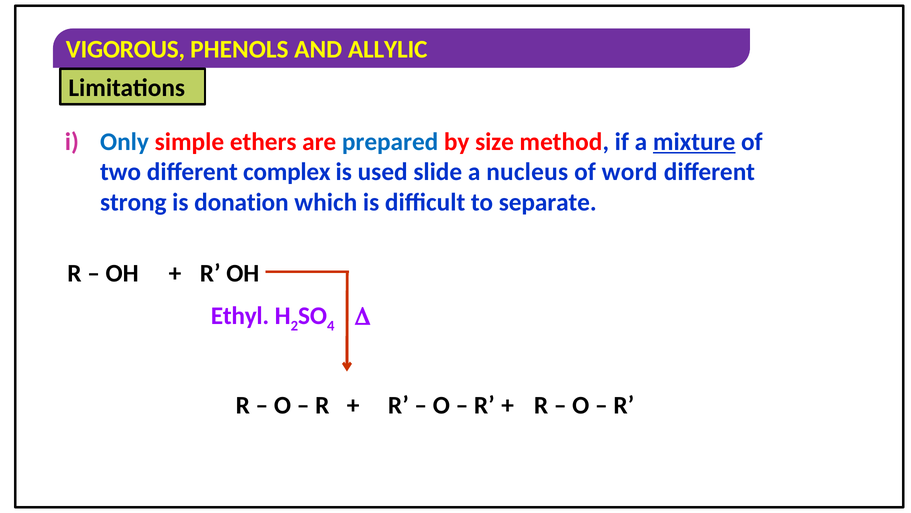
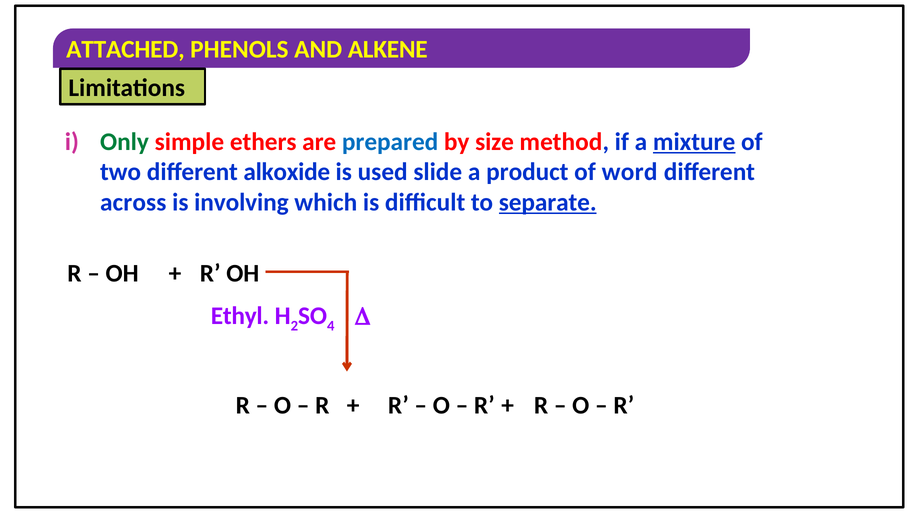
VIGOROUS: VIGOROUS -> ATTACHED (125, 49)
ALLYLIC: ALLYLIC -> ALKENE (388, 49)
Only colour: blue -> green (124, 142)
complex: complex -> alkoxide (287, 172)
nucleus: nucleus -> product (527, 172)
strong: strong -> across (133, 202)
donation: donation -> involving (241, 202)
separate underline: none -> present (548, 202)
